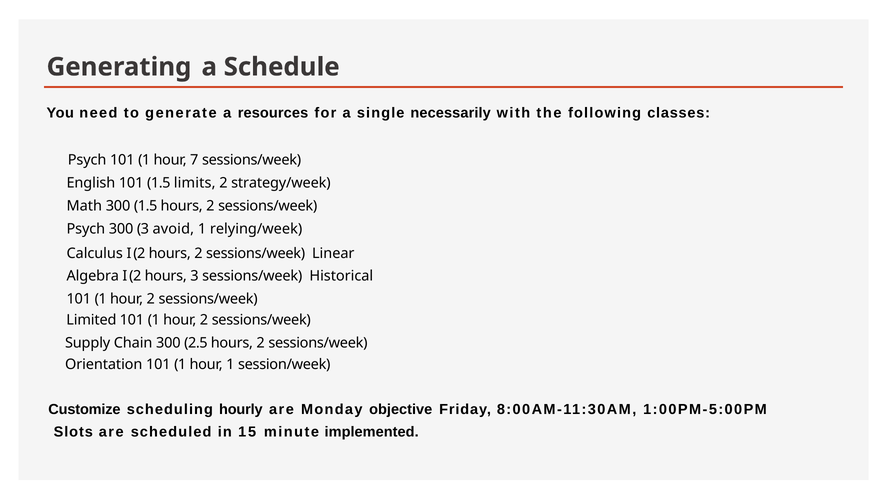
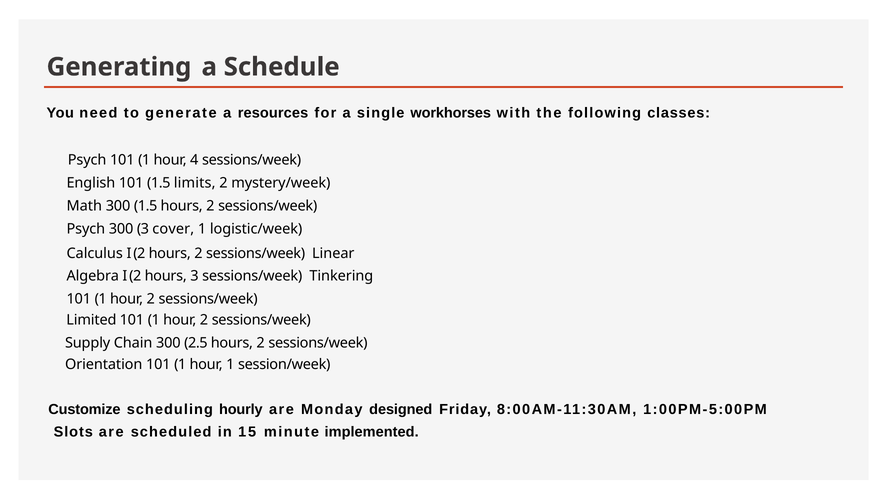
necessarily: necessarily -> workhorses (451, 113)
7: 7 -> 4 (194, 160)
strategy/week: strategy/week -> mystery/week (281, 183)
avoid: avoid -> cover (173, 229)
relying/week: relying/week -> logistic/week (256, 229)
Historical: Historical -> Tinkering (341, 276)
objective: objective -> designed (401, 409)
